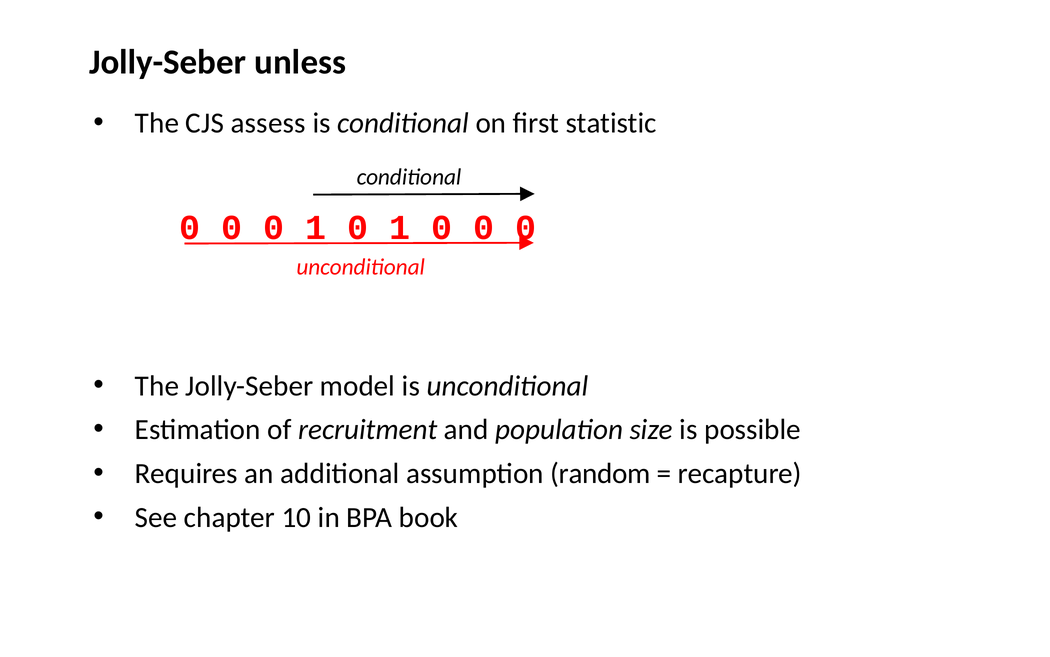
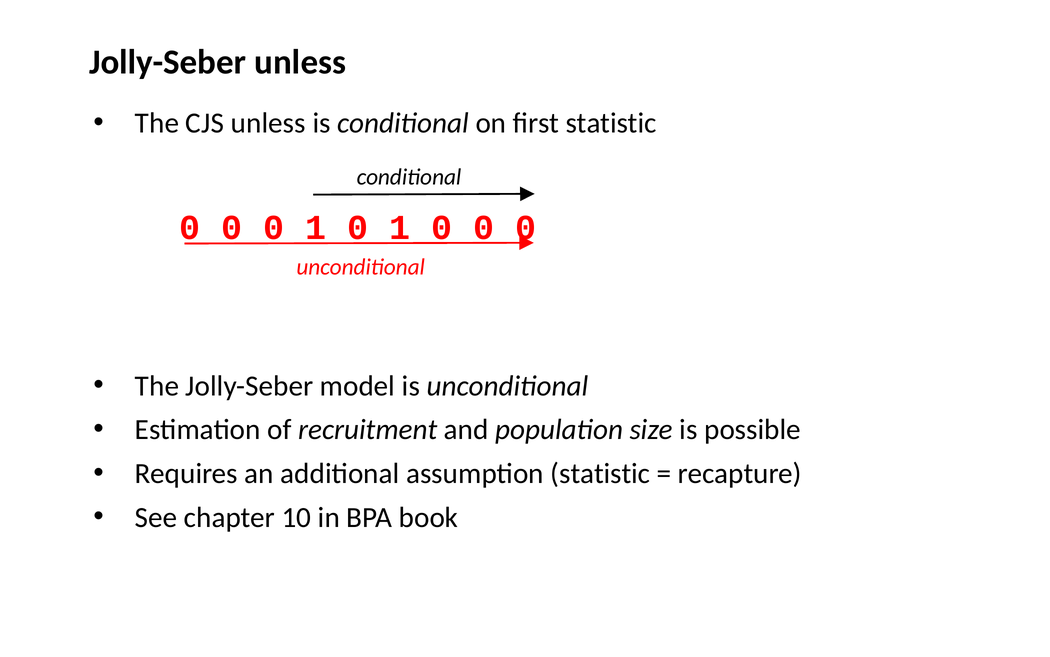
CJS assess: assess -> unless (268, 123)
assumption random: random -> statistic (600, 473)
